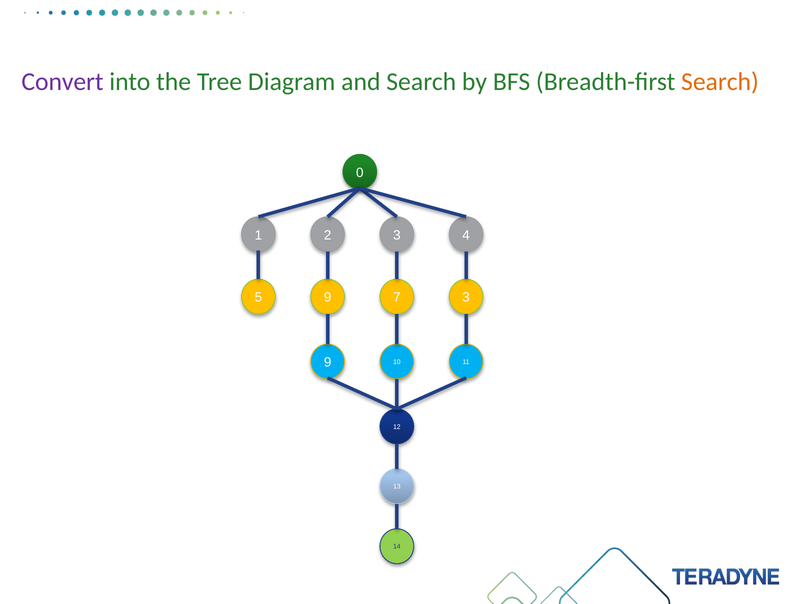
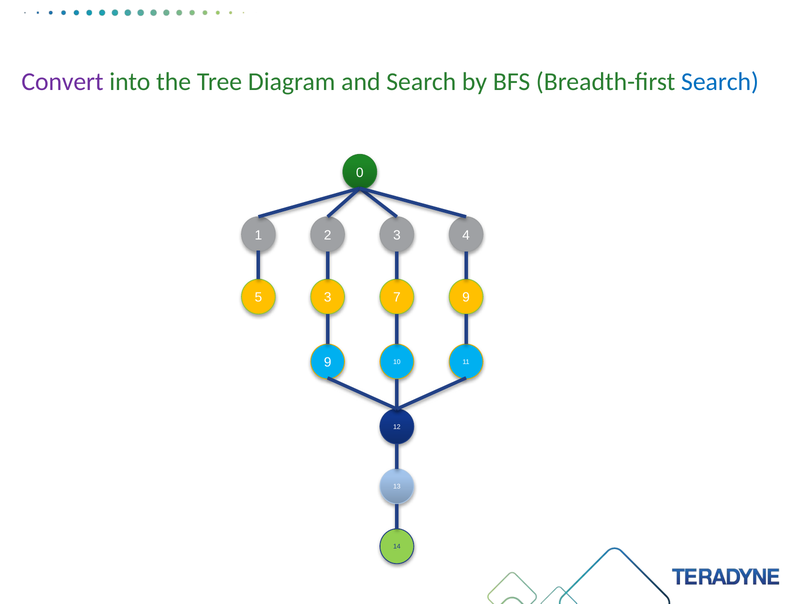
Search colour: orange -> blue (720, 82)
5 9: 9 -> 3 (328, 297)
7 3: 3 -> 9 (466, 297)
